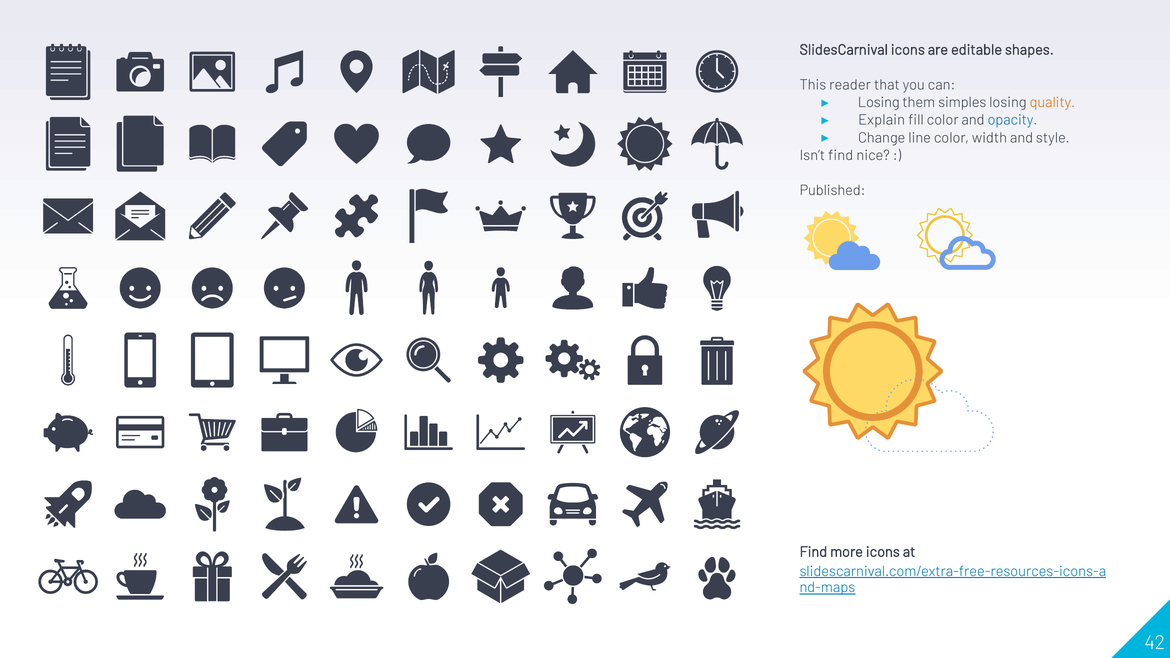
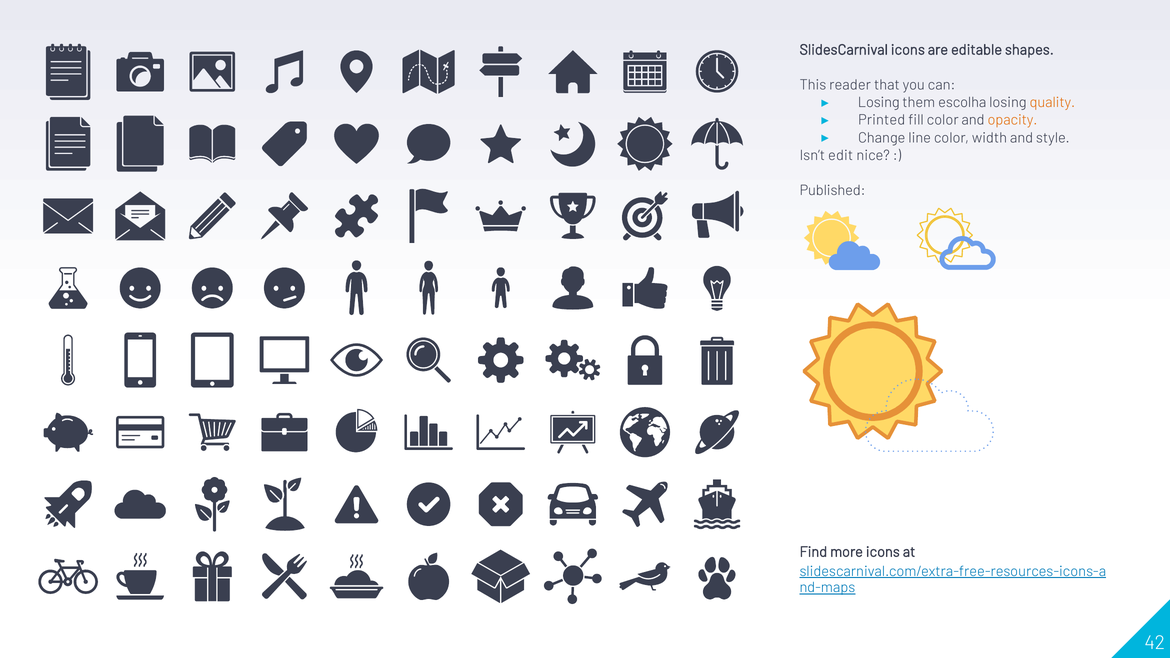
simples: simples -> escolha (962, 103)
Explain: Explain -> Printed (882, 120)
opacity colour: blue -> orange (1012, 120)
Isn’t find: find -> edit (841, 155)
